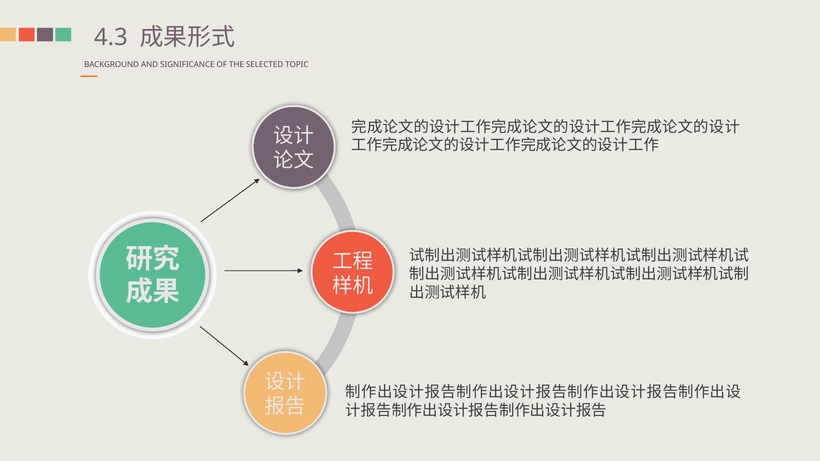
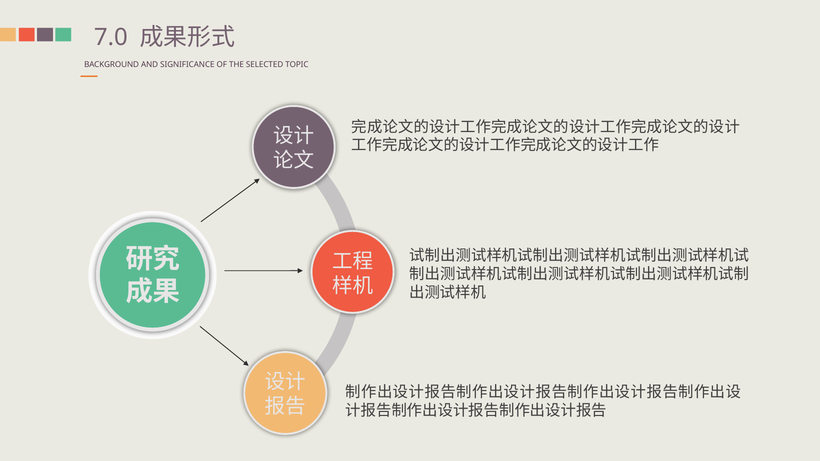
4.3: 4.3 -> 7.0 (111, 37)
